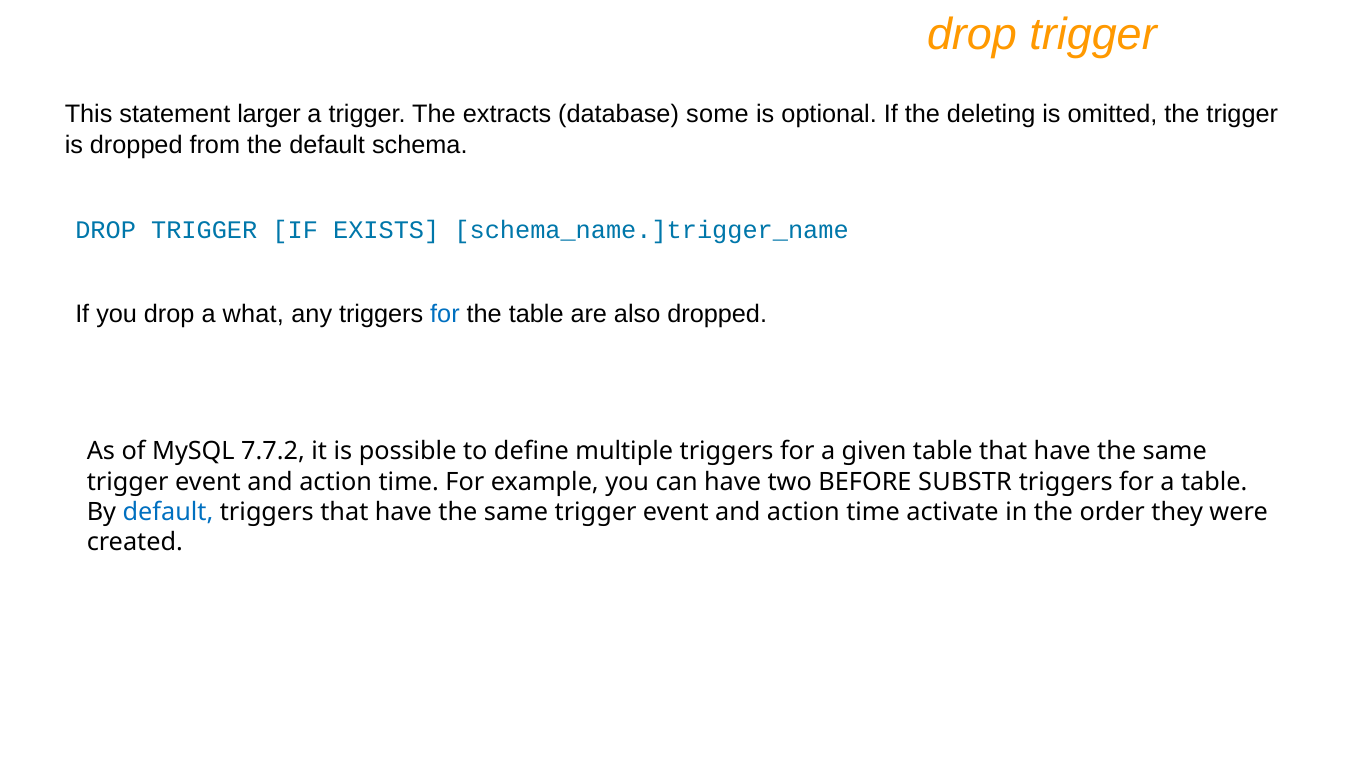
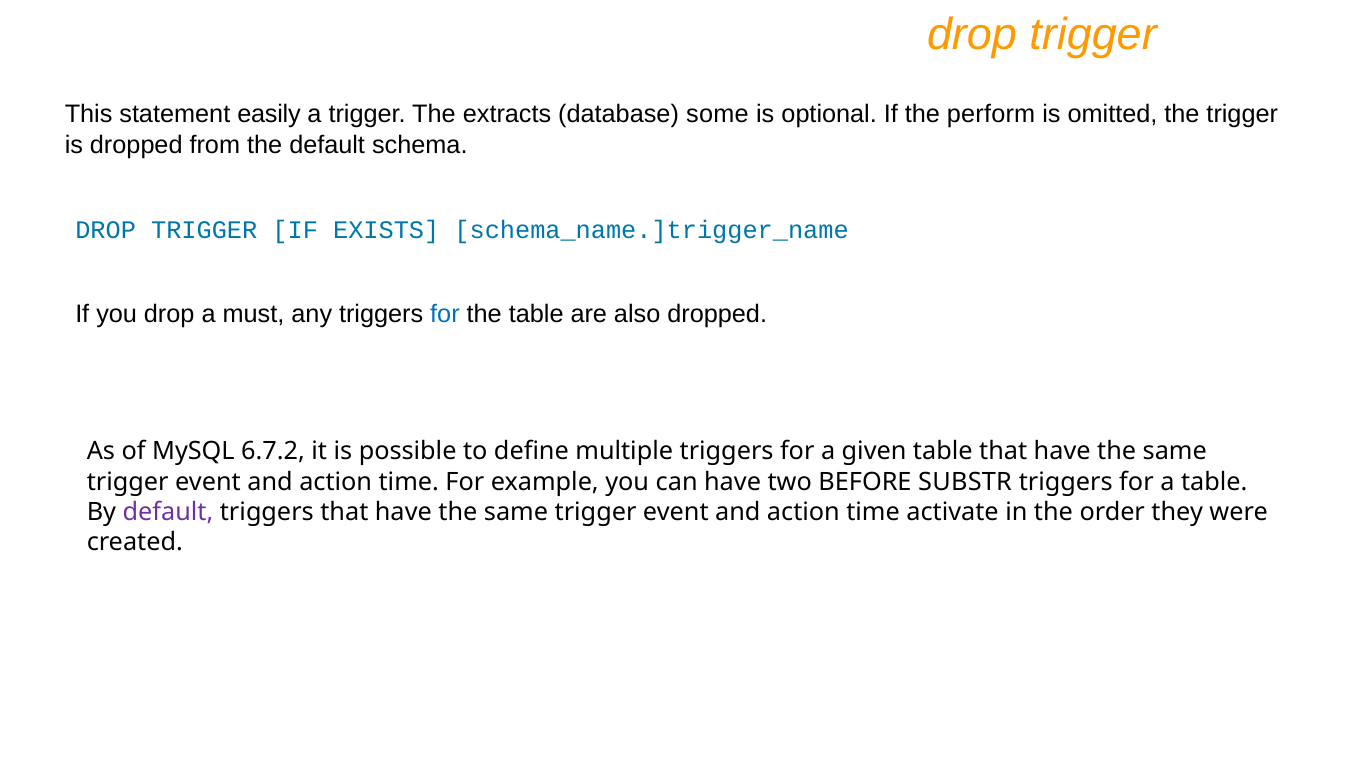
larger: larger -> easily (269, 115)
deleting: deleting -> perform (991, 115)
what: what -> must (253, 315)
7.7.2: 7.7.2 -> 6.7.2 (273, 452)
default colour: blue -> purple (168, 512)
